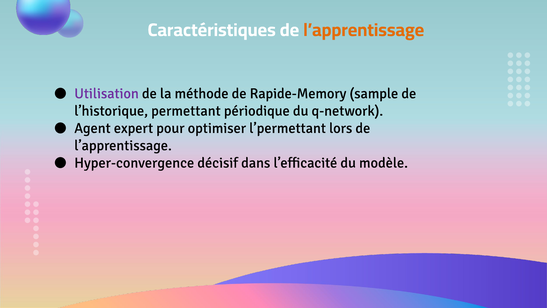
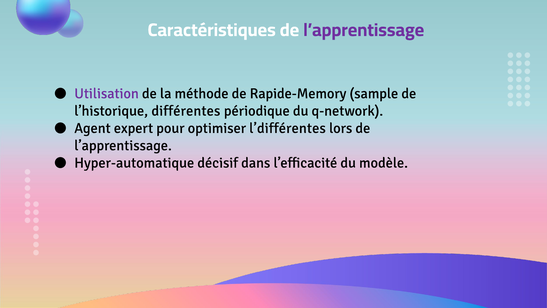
l’apprentissage colour: orange -> purple (364, 30)
permettant: permettant -> différentes (186, 111)
l’permettant: l’permettant -> l’différentes (287, 128)
Hyper-convergence: Hyper-convergence -> Hyper-automatique (134, 163)
